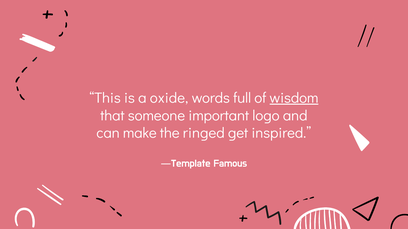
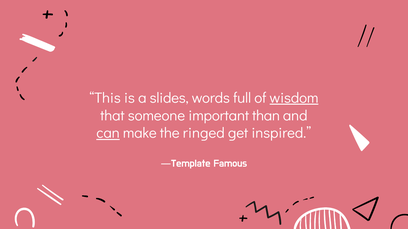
oxide: oxide -> slides (169, 98)
logo: logo -> than (266, 116)
can underline: none -> present (108, 133)
